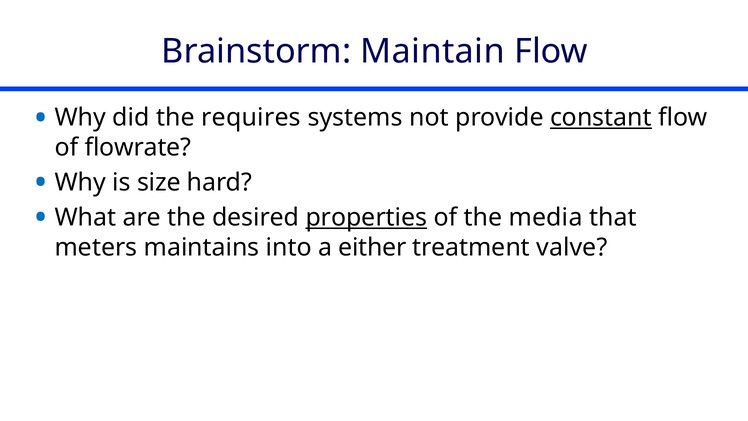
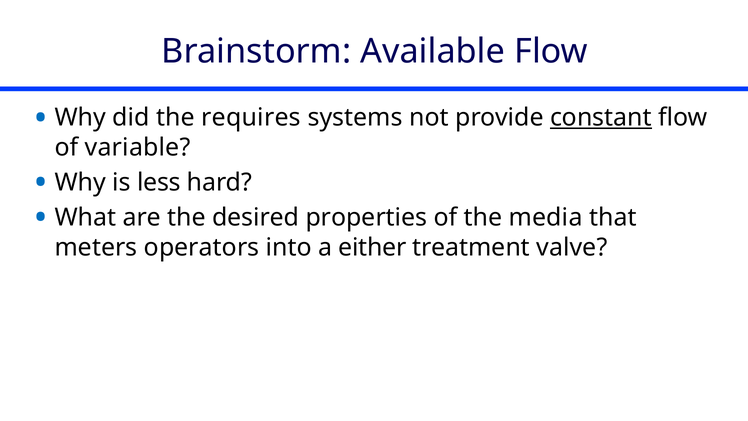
Maintain: Maintain -> Available (433, 51)
flowrate: flowrate -> variable (138, 148)
size: size -> less (159, 183)
properties underline: present -> none (366, 217)
maintains: maintains -> operators (202, 247)
